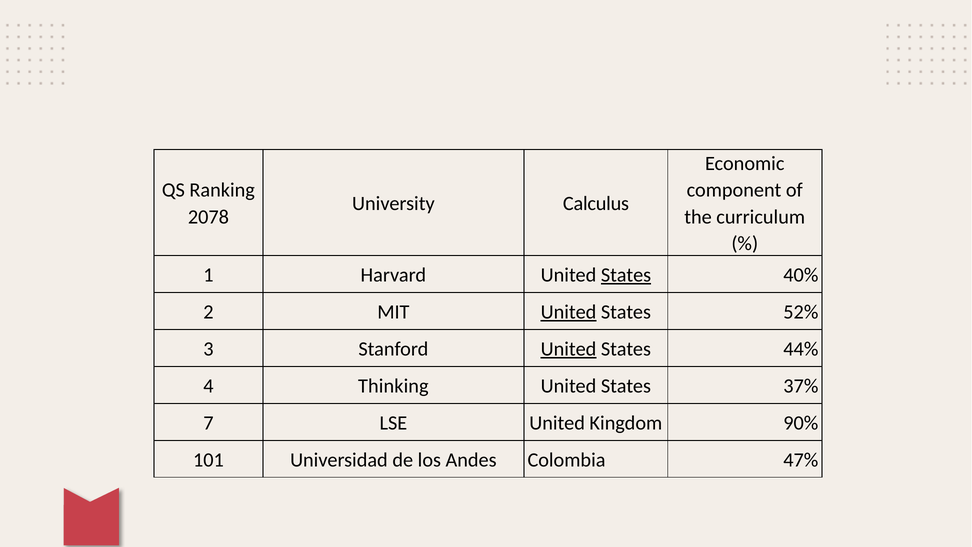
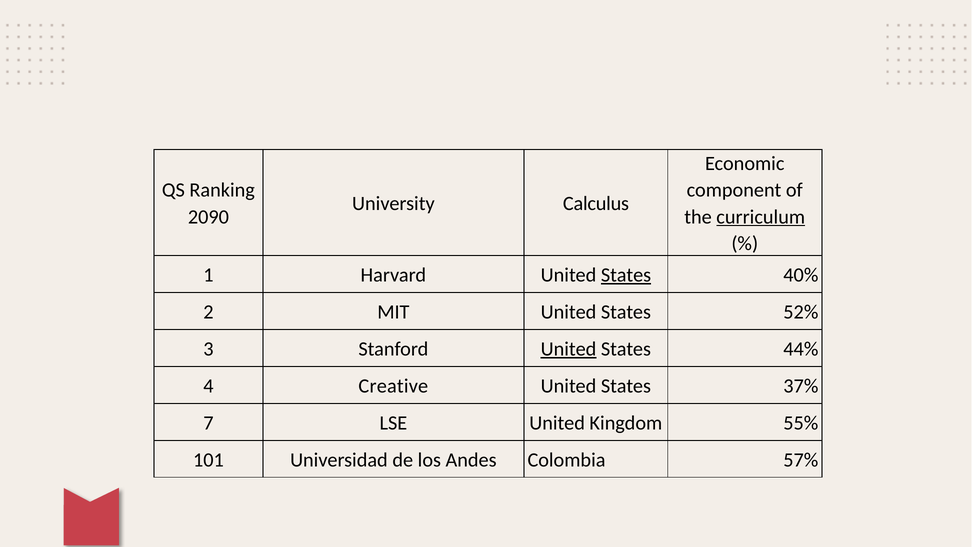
2078: 2078 -> 2090 (208, 217)
curriculum underline: none -> present (761, 217)
United underline: present -> none (569, 312)
Thinking: Thinking -> Creative (393, 386)
90%: 90% -> 55% (801, 423)
47%: 47% -> 57% (801, 460)
